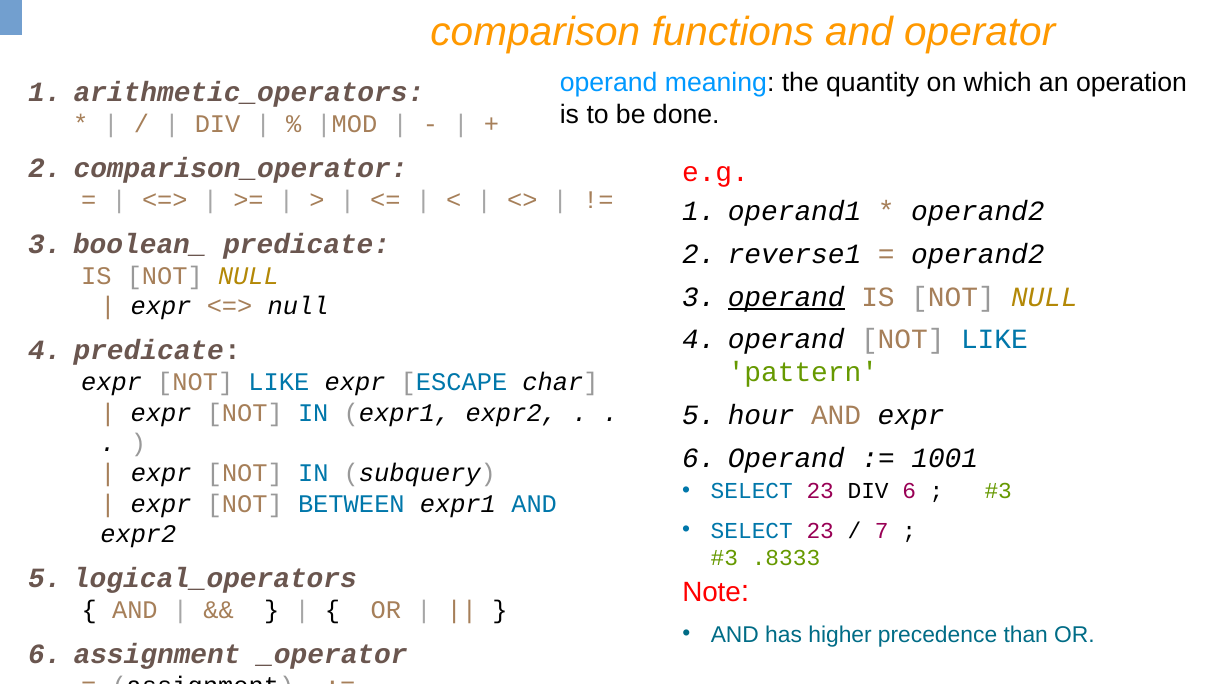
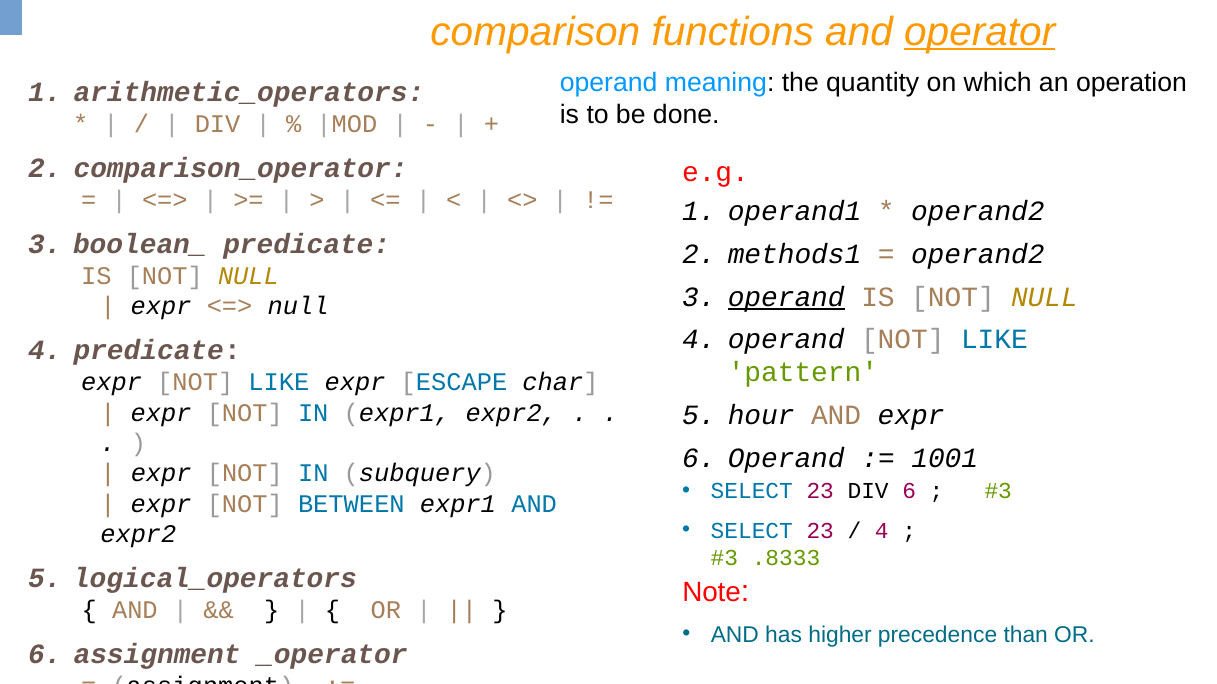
operator underline: none -> present (980, 32)
reverse1: reverse1 -> methods1 (795, 254)
7: 7 -> 4 (882, 531)
